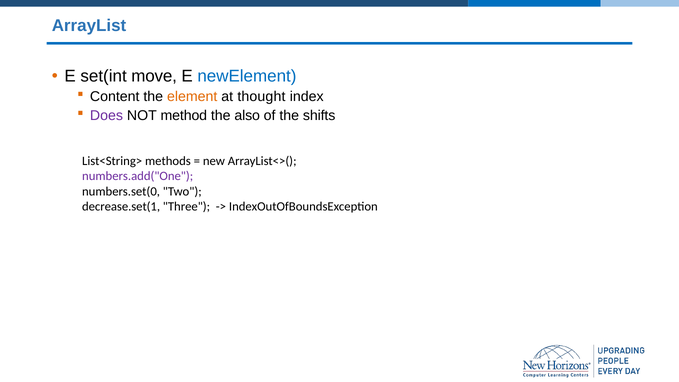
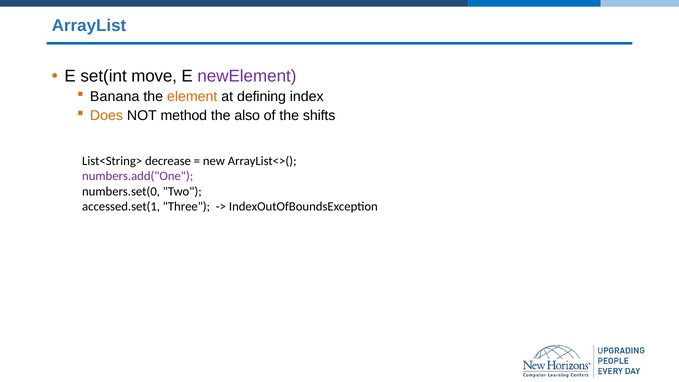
newElement colour: blue -> purple (247, 76)
Content: Content -> Banana (115, 97)
thought: thought -> defining (262, 97)
Does colour: purple -> orange (106, 115)
methods: methods -> decrease (168, 161)
decrease.set(1: decrease.set(1 -> accessed.set(1 (121, 207)
